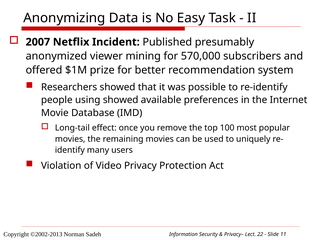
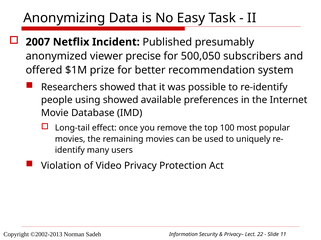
mining: mining -> precise (143, 56)
570,000: 570,000 -> 500,050 (201, 56)
